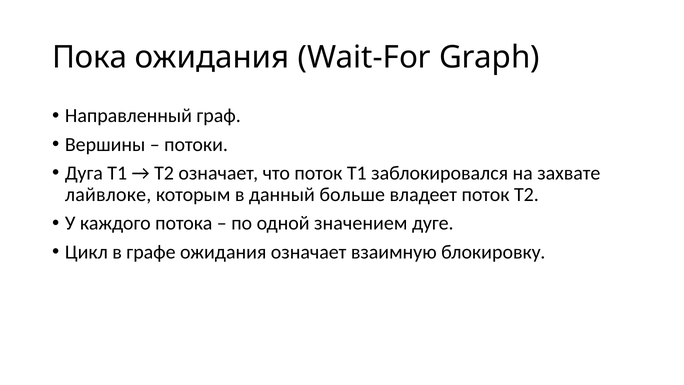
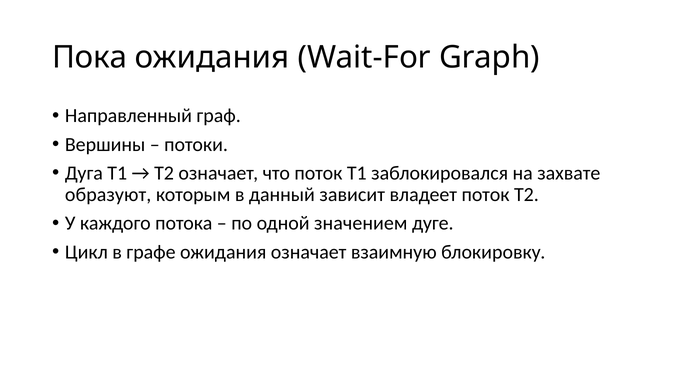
лайвлоке: лайвлоке -> образуют (108, 195)
больше: больше -> зависит (352, 195)
